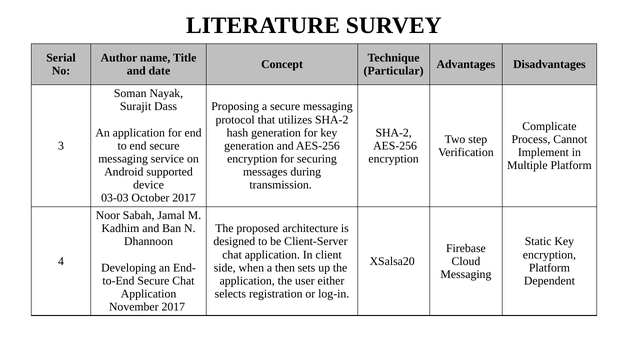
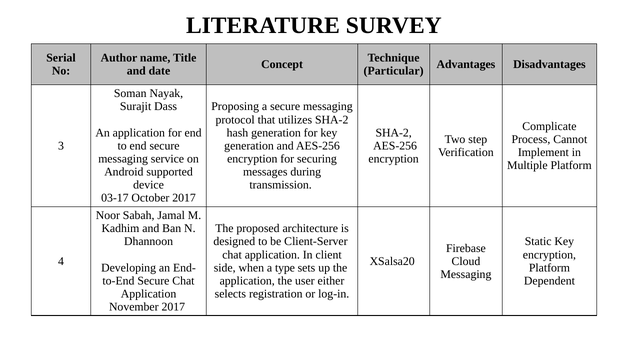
03-03: 03-03 -> 03-17 (115, 198)
then: then -> type (285, 268)
